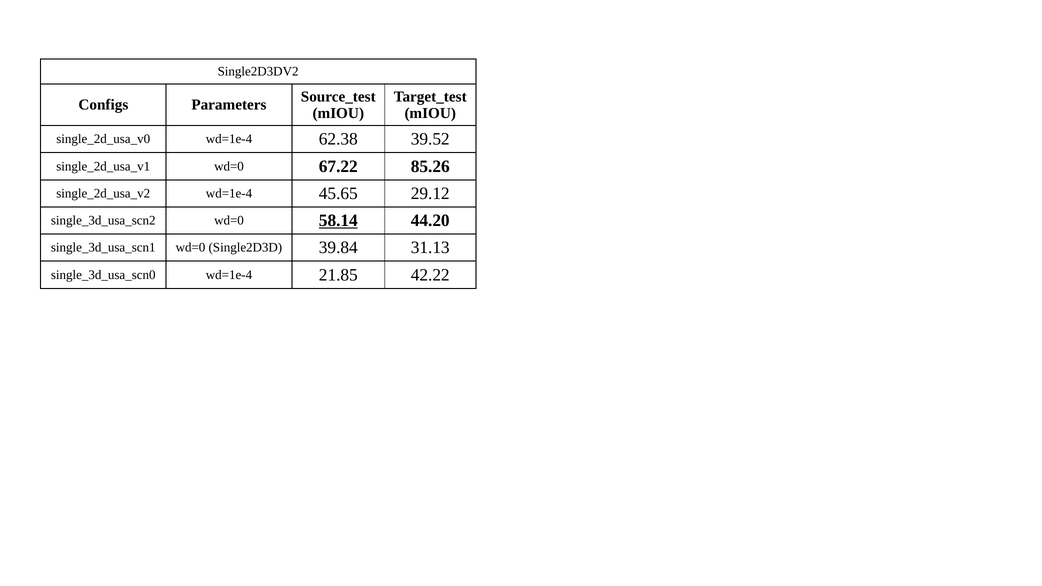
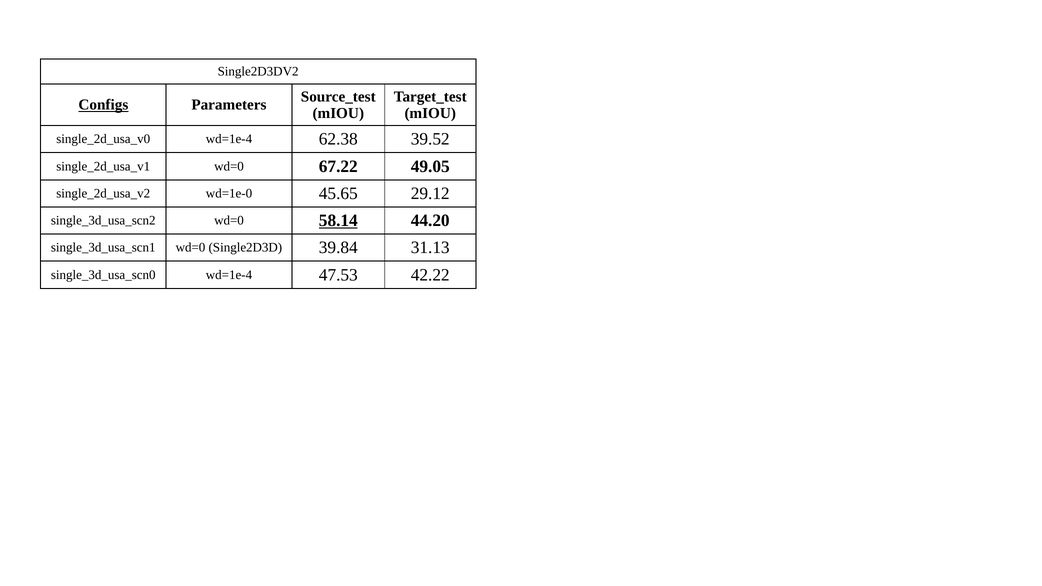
Configs underline: none -> present (103, 105)
85.26: 85.26 -> 49.05 (430, 166)
wd=1e-4: wd=1e-4 -> wd=1e-0 (229, 193)
21.85: 21.85 -> 47.53 (338, 275)
